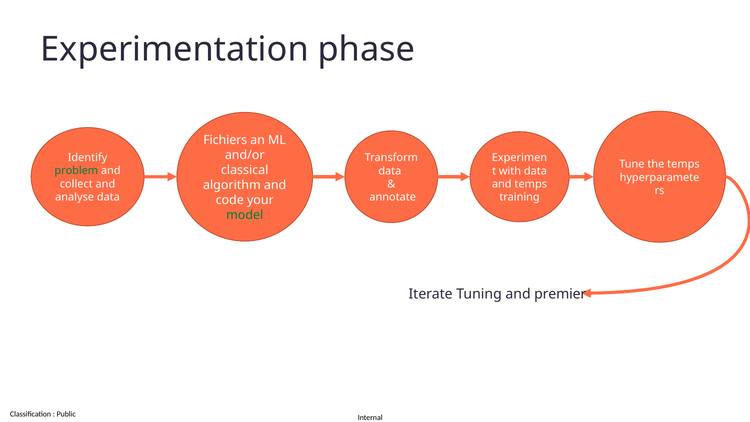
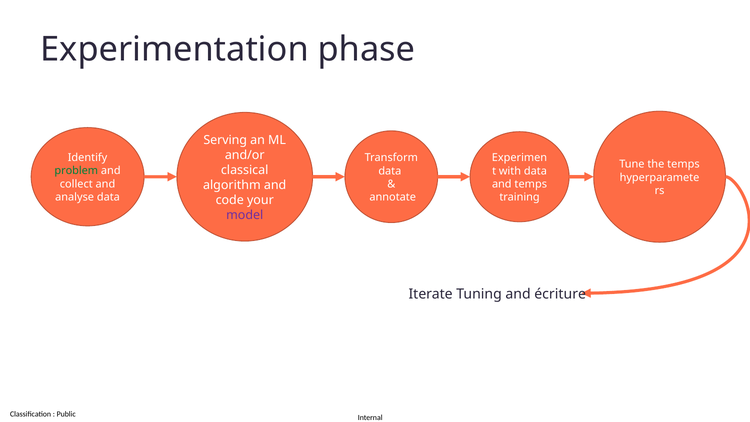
Fichiers: Fichiers -> Serving (225, 140)
model colour: green -> purple (245, 215)
premier: premier -> écriture (560, 294)
